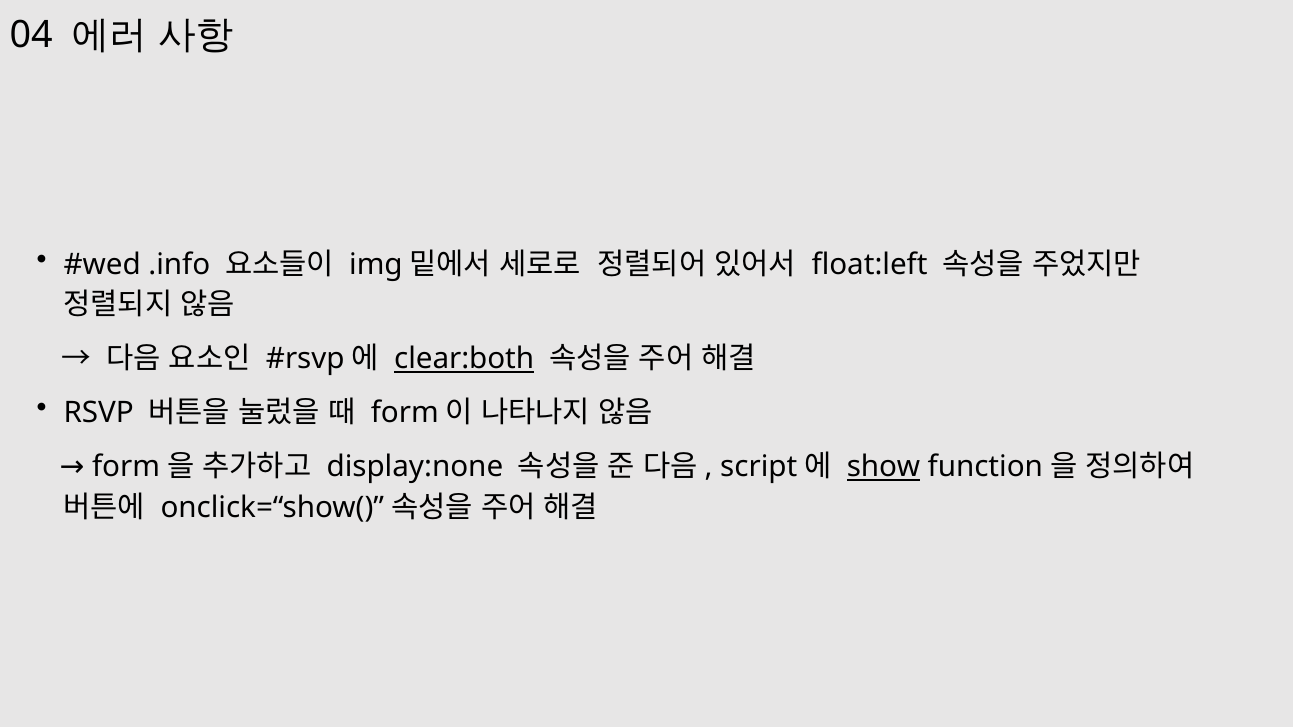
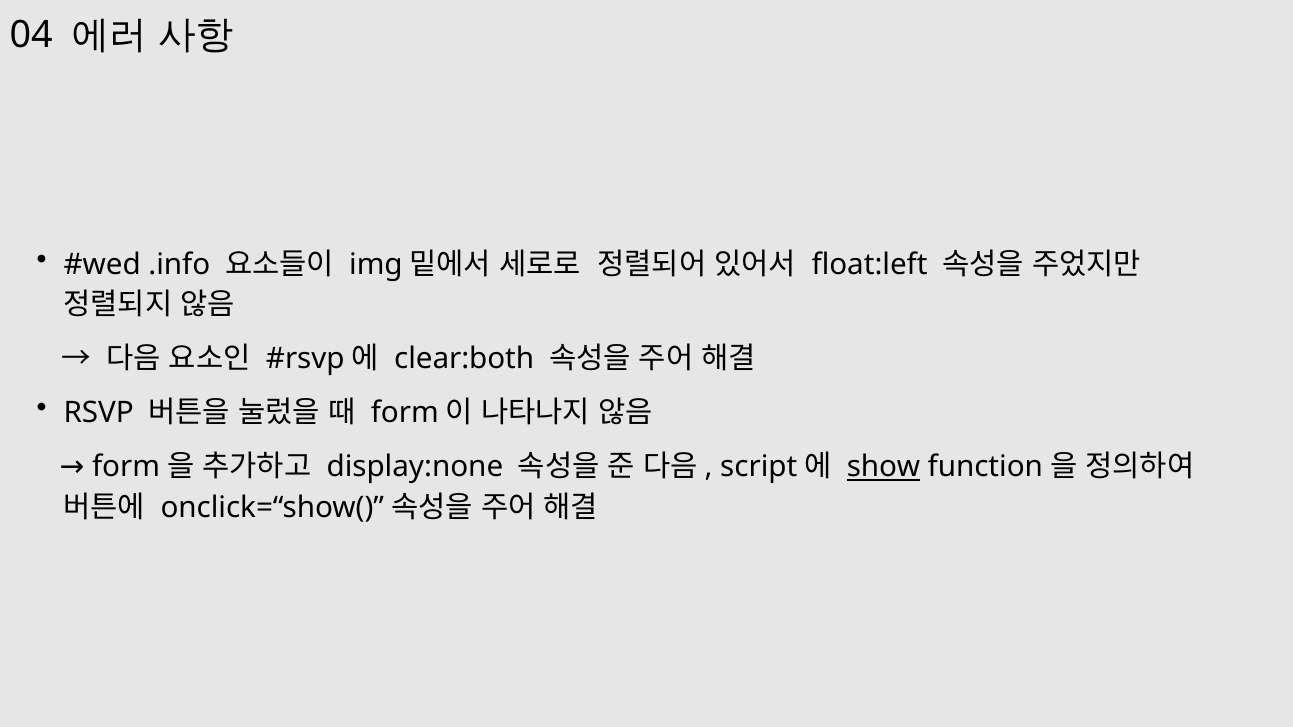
clear:both underline: present -> none (464, 359)
